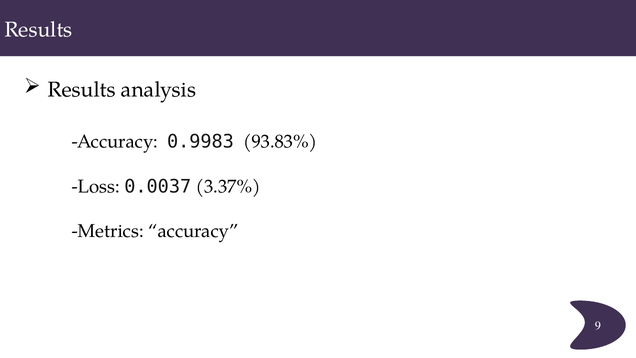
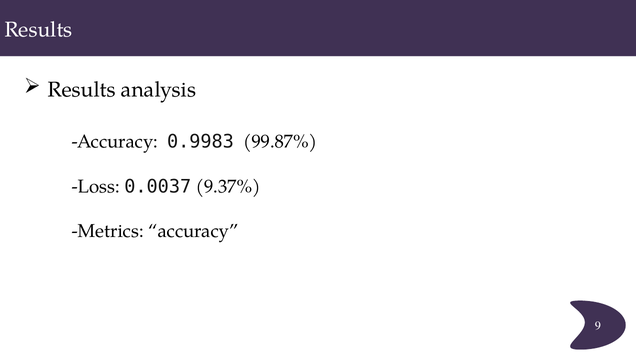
93.83%: 93.83% -> 99.87% (280, 141)
3.37%: 3.37% -> 9.37% (228, 186)
